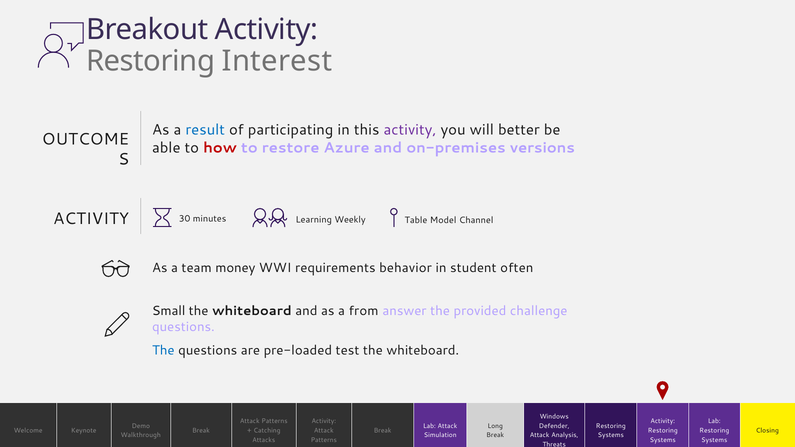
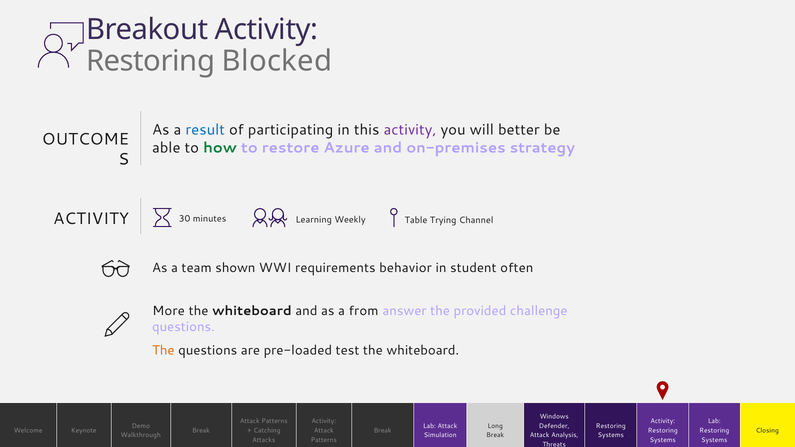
Interest: Interest -> Blocked (277, 61)
how colour: red -> green (220, 148)
versions: versions -> strategy (542, 148)
Model: Model -> Trying (443, 220)
money: money -> shown (235, 268)
Small: Small -> More (169, 311)
The colour: blue -> orange (163, 351)
